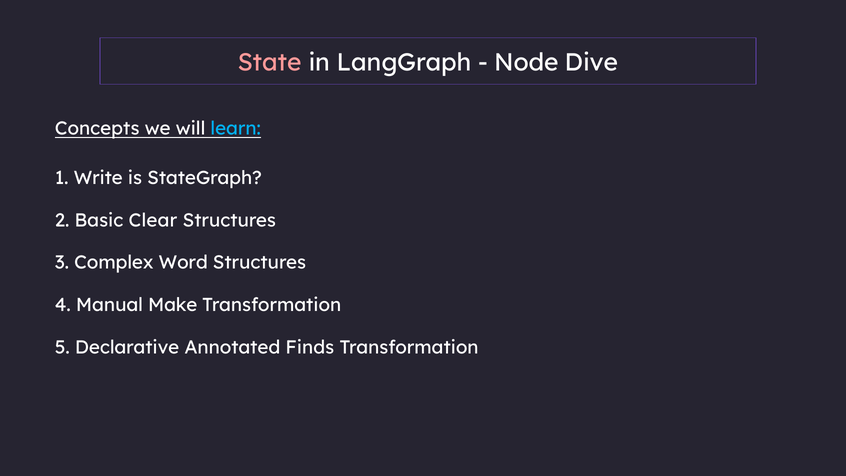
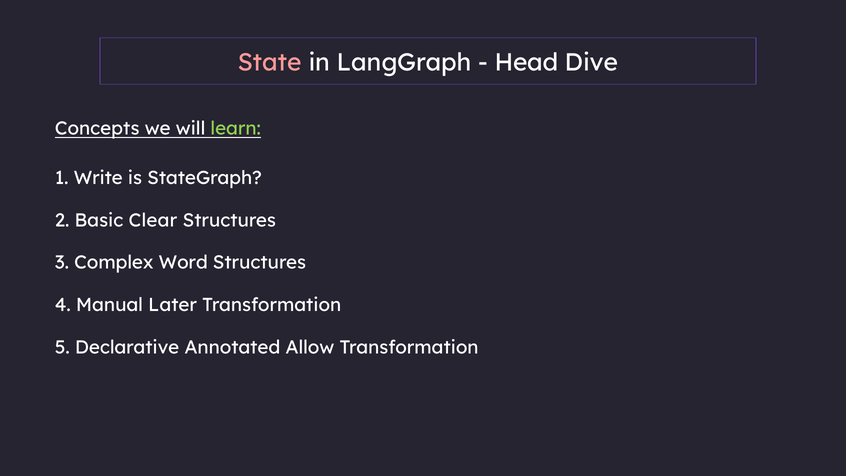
Node: Node -> Head (526, 63)
learn colour: light blue -> light green (236, 129)
Make: Make -> Later (173, 305)
Finds: Finds -> Allow (310, 347)
